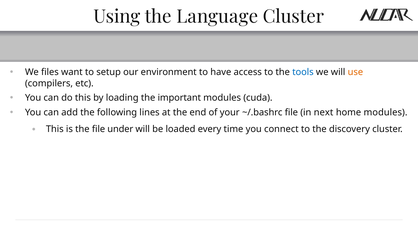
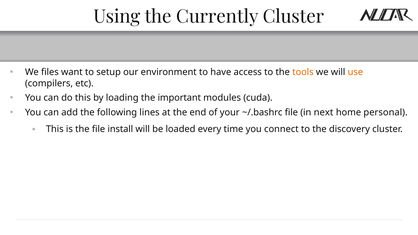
Language: Language -> Currently (217, 17)
tools colour: blue -> orange (303, 72)
home modules: modules -> personal (386, 113)
under: under -> install (120, 129)
